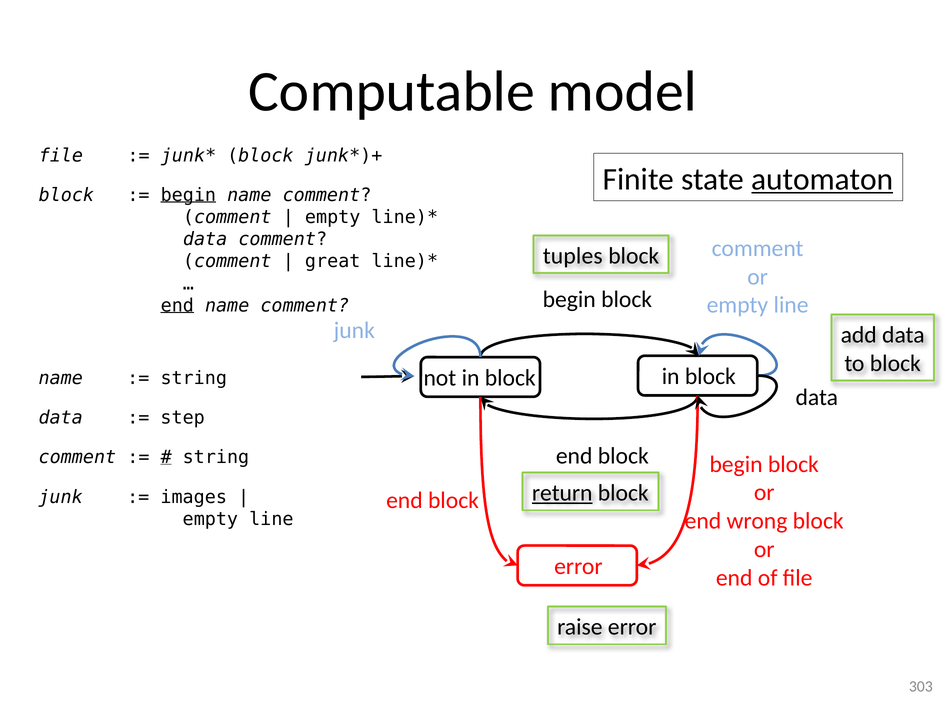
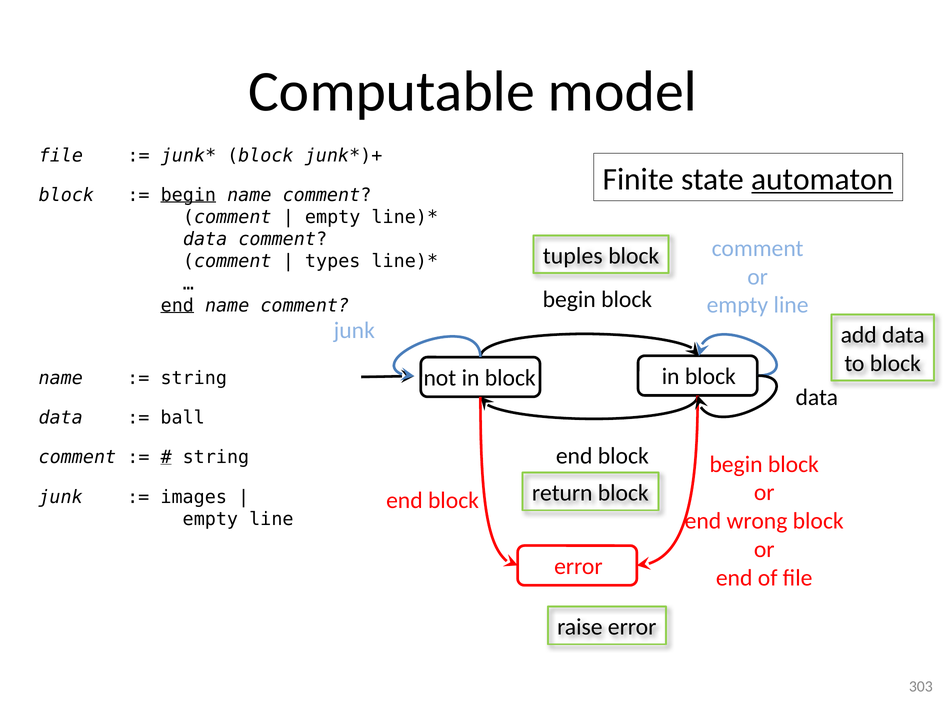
great: great -> types (333, 262)
step: step -> ball (183, 418)
return underline: present -> none (562, 493)
